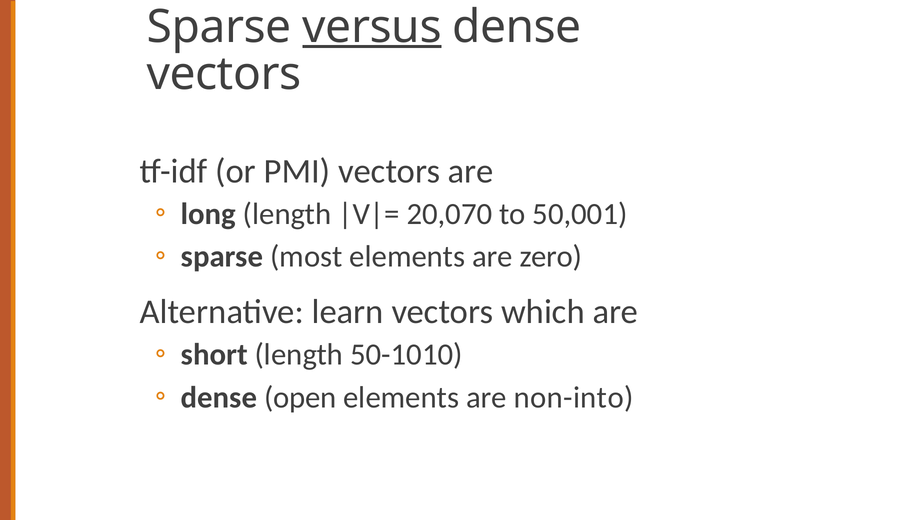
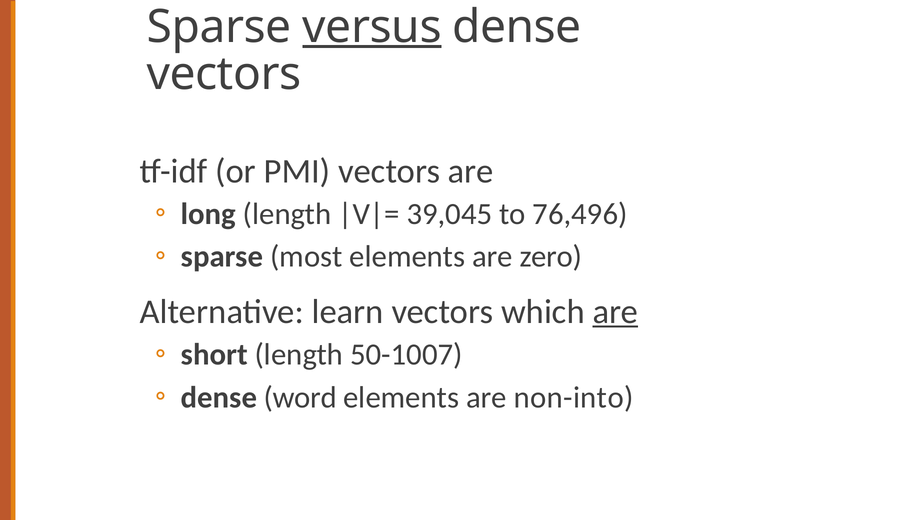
20,070: 20,070 -> 39,045 (449, 214)
50,001: 50,001 -> 76,496 (580, 214)
are underline: none -> present (615, 312)
50-1010: 50-1010 -> 50-1007 (406, 355)
open: open -> word (300, 397)
